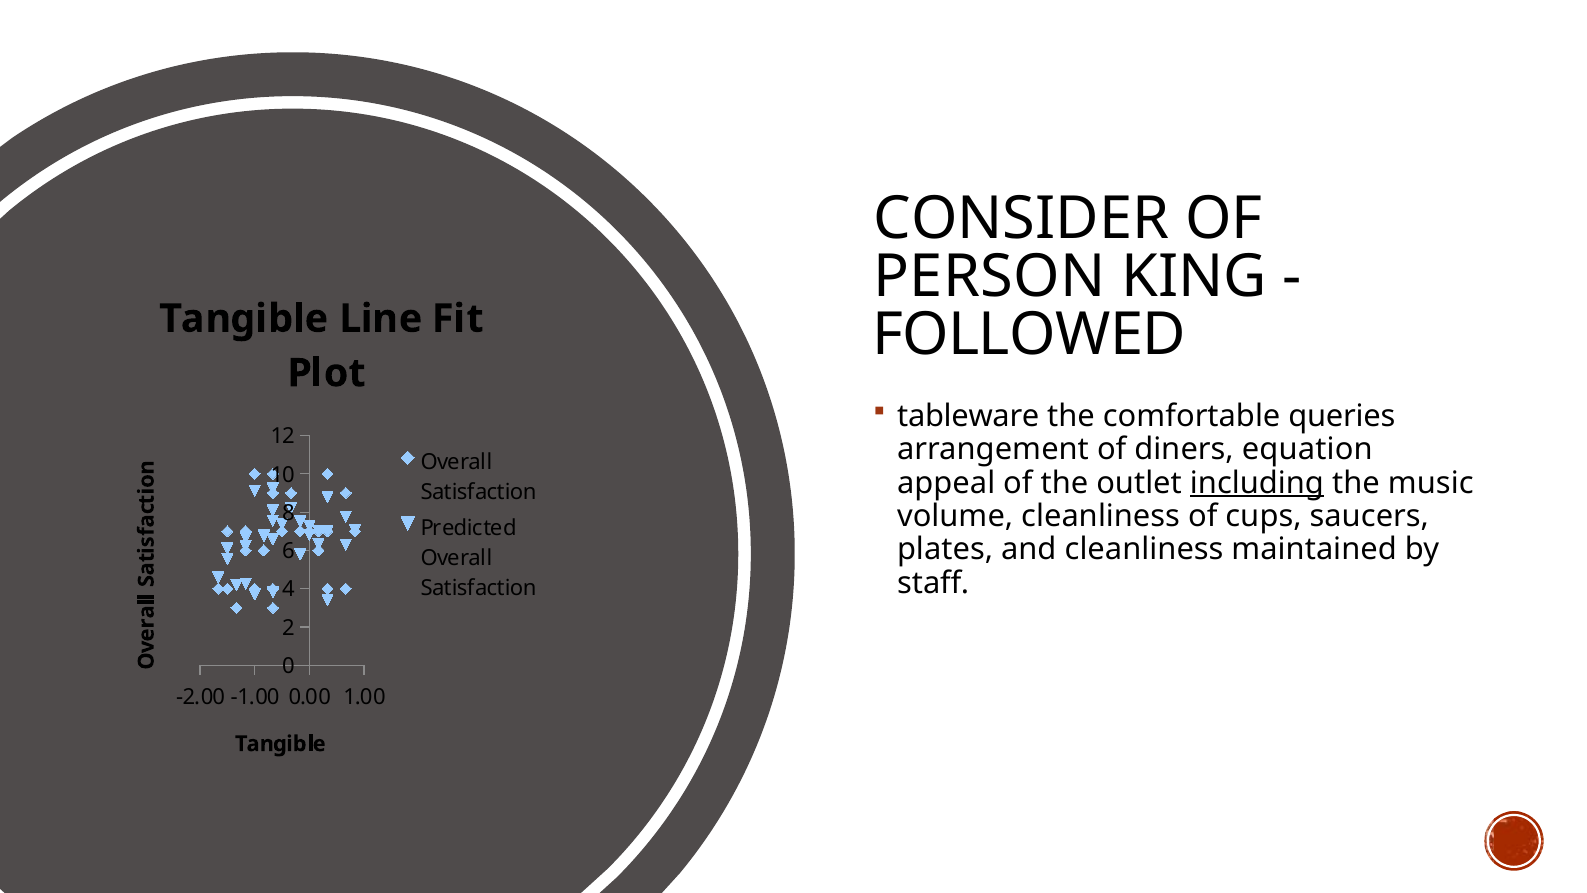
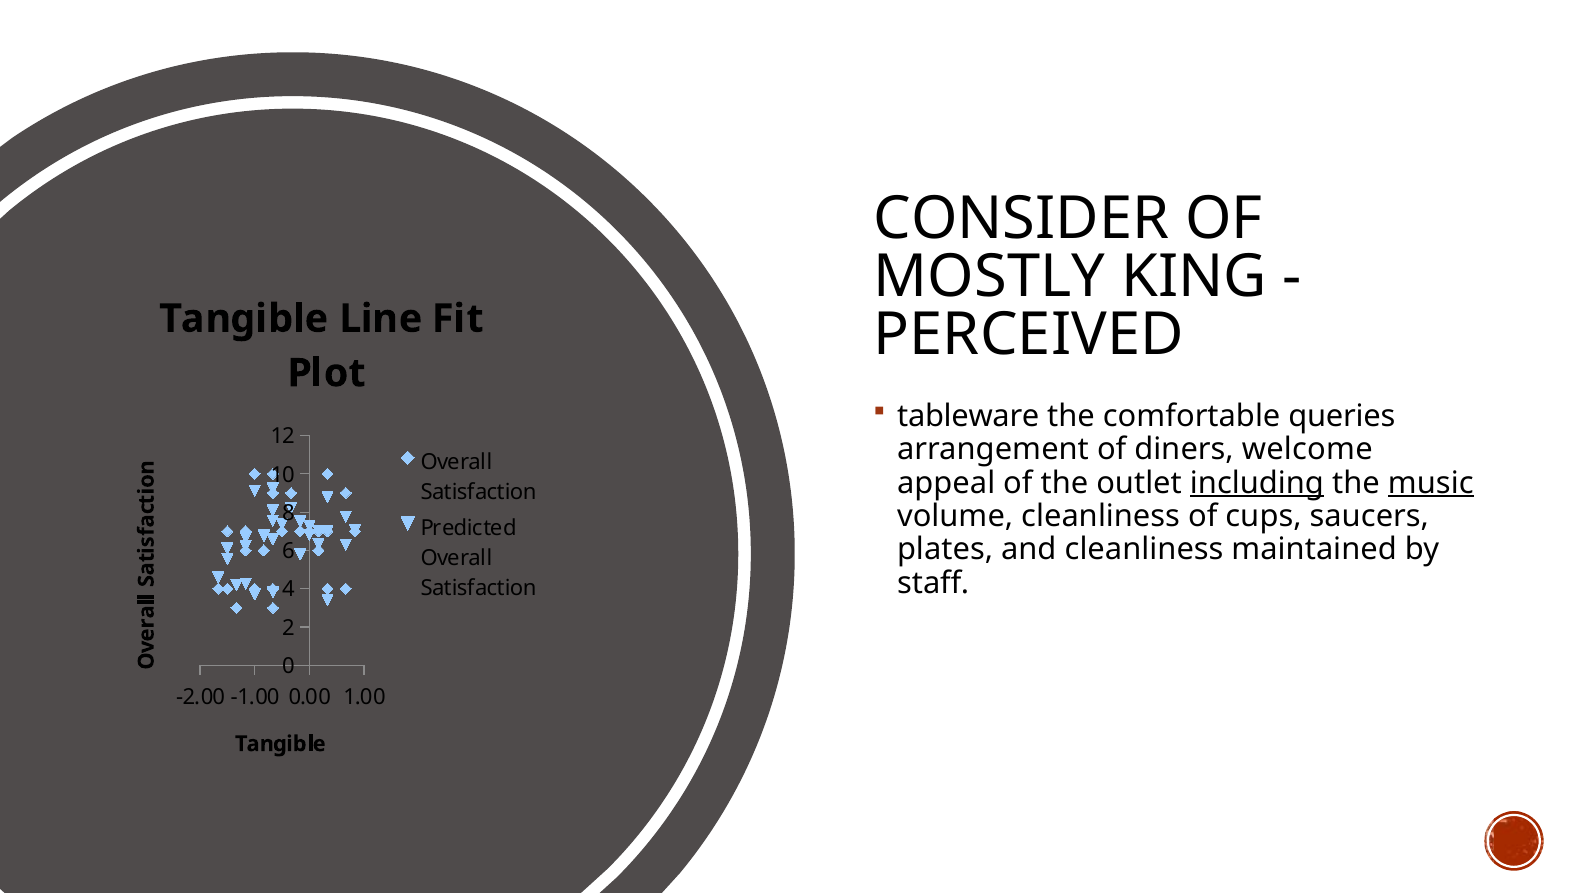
PERSON: PERSON -> MOSTLY (989, 276)
FOLLOWED: FOLLOWED -> PERCEIVED (1029, 334)
equation: equation -> welcome (1307, 449)
music underline: none -> present (1431, 483)
